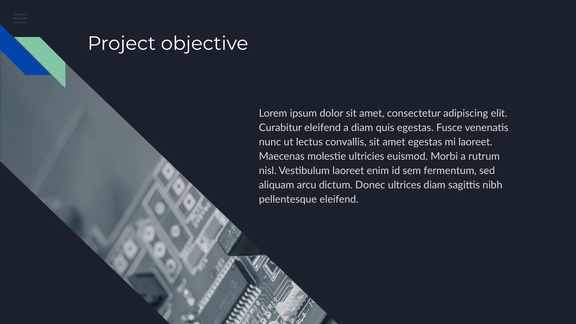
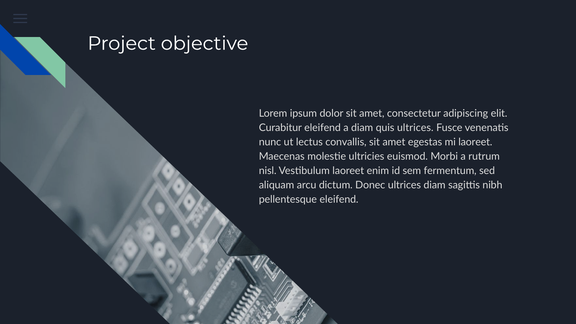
quis egestas: egestas -> ultrices (415, 128)
